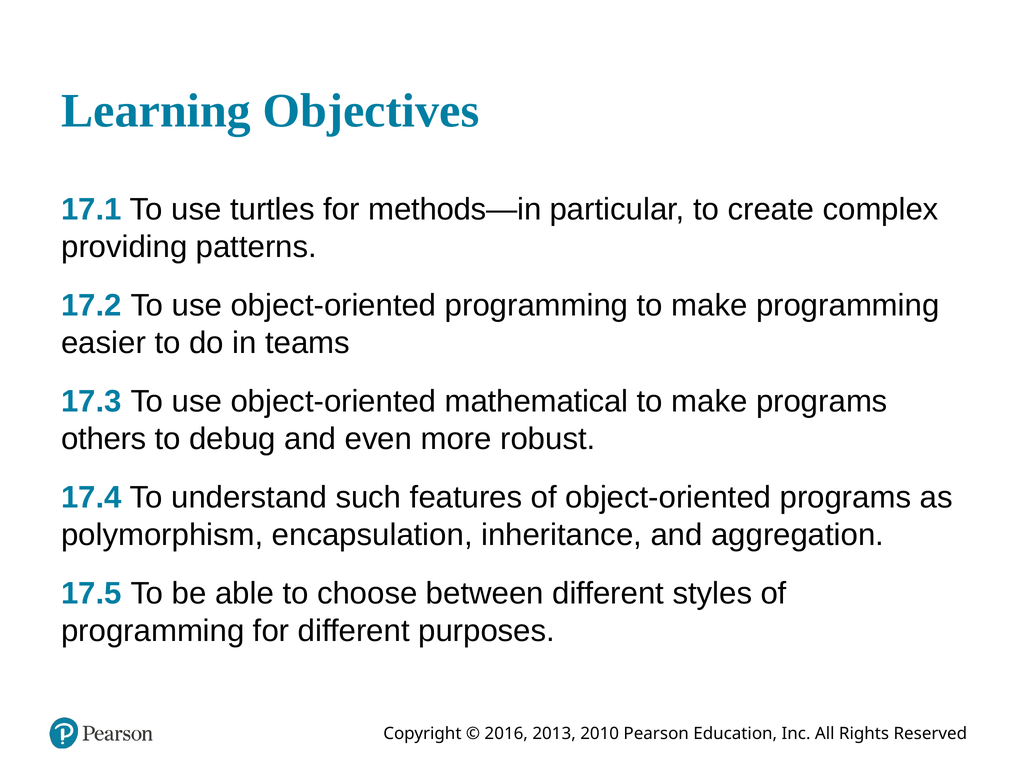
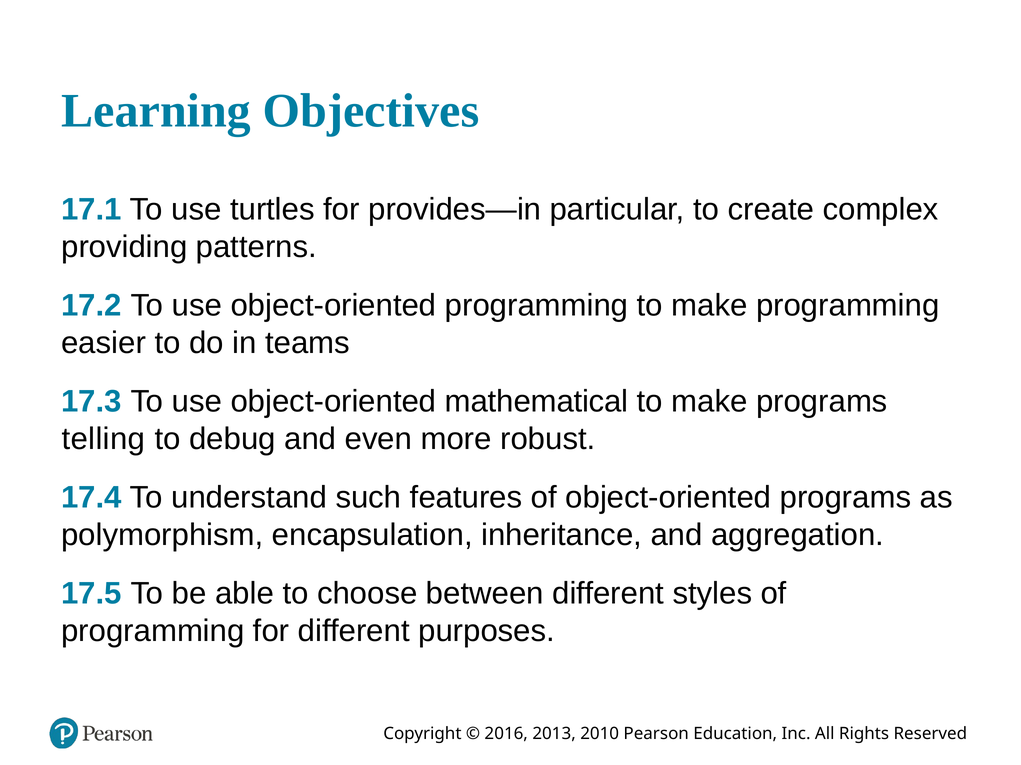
methods—in: methods—in -> provides—in (455, 210)
others: others -> telling (103, 439)
